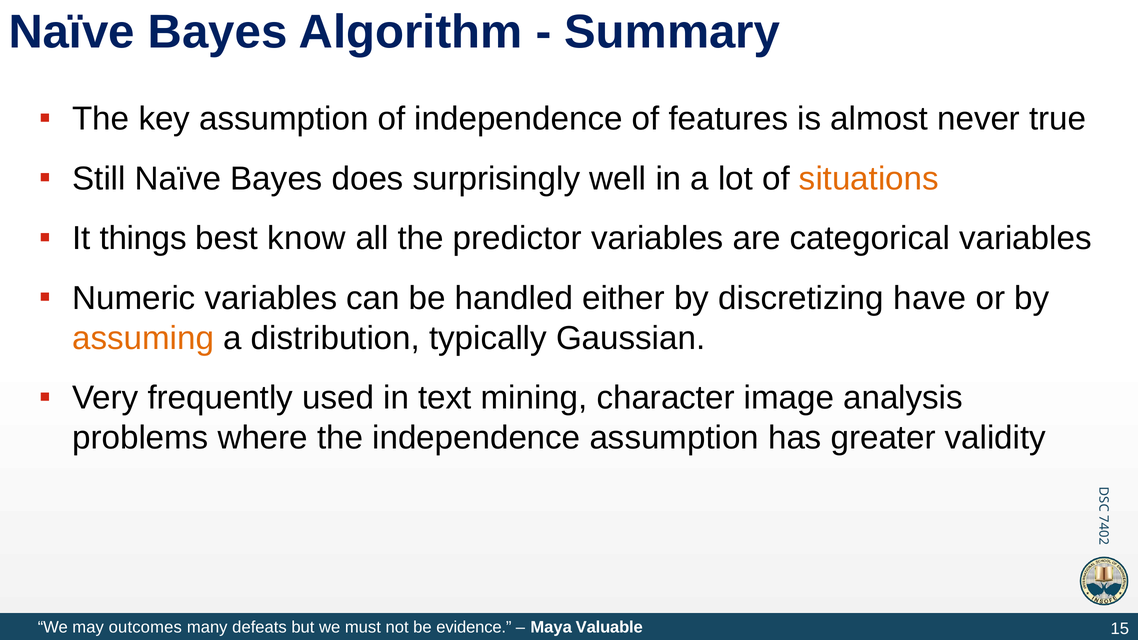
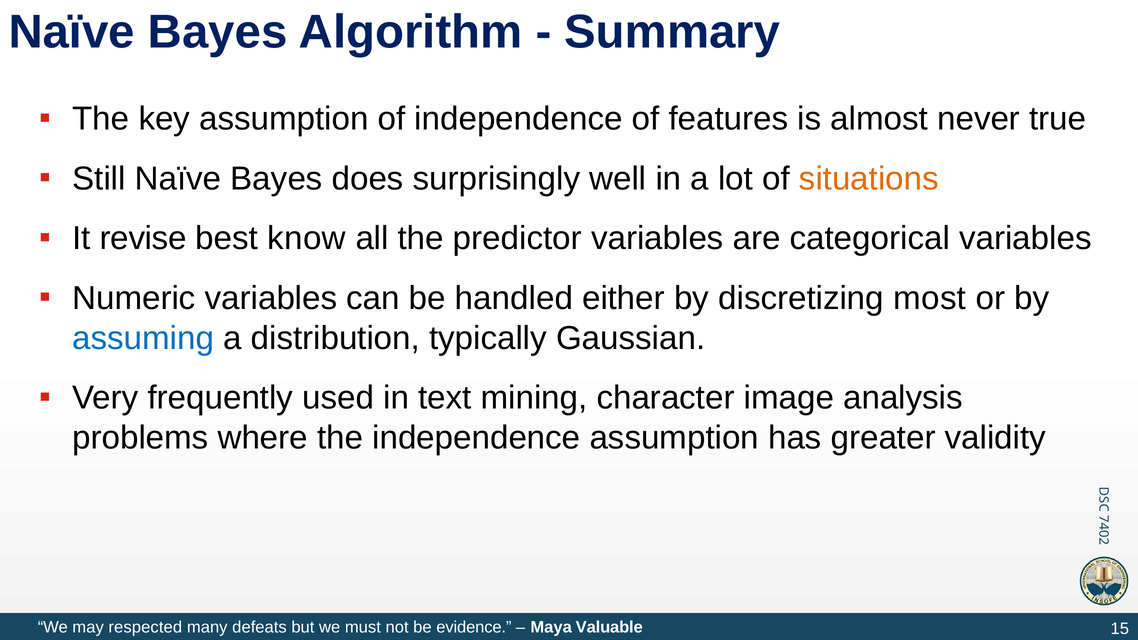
things: things -> revise (143, 239)
have: have -> most (930, 298)
assuming colour: orange -> blue (143, 338)
outcomes: outcomes -> respected (145, 627)
